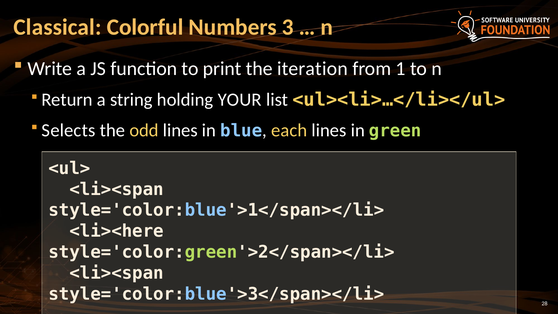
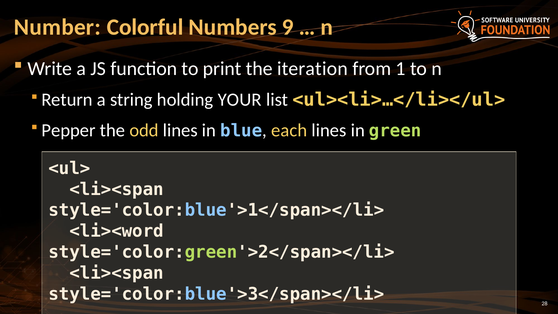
Classical: Classical -> Number (57, 27)
3: 3 -> 9 (288, 27)
Selects: Selects -> Pepper (69, 130)
<li><here: <li><here -> <li><word (117, 231)
